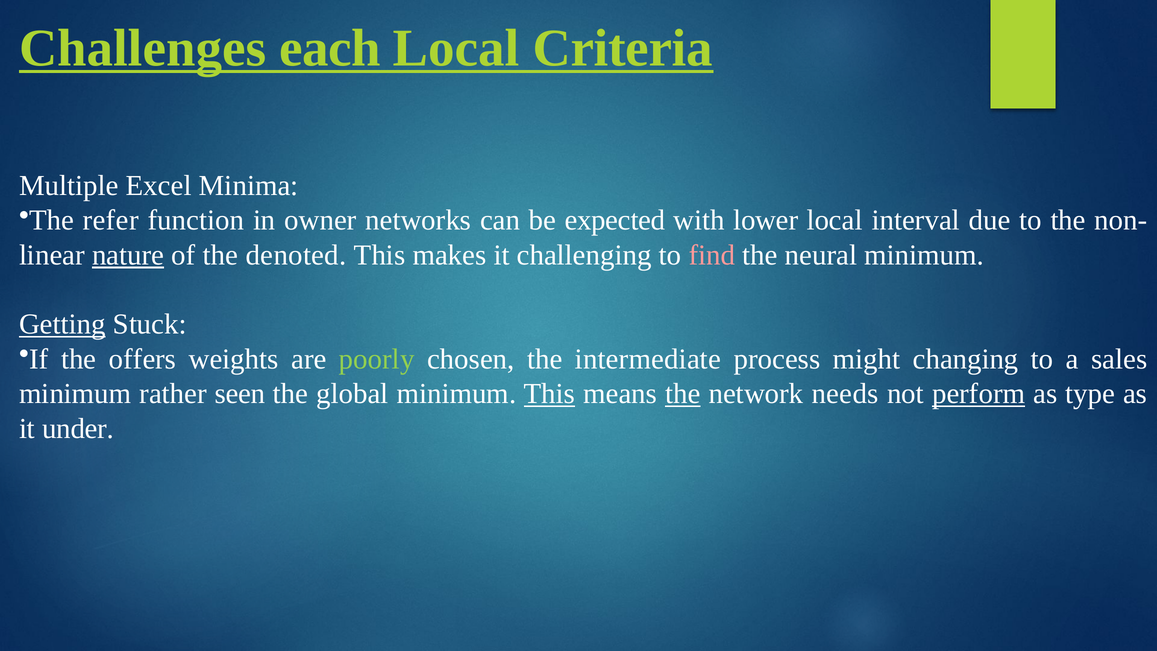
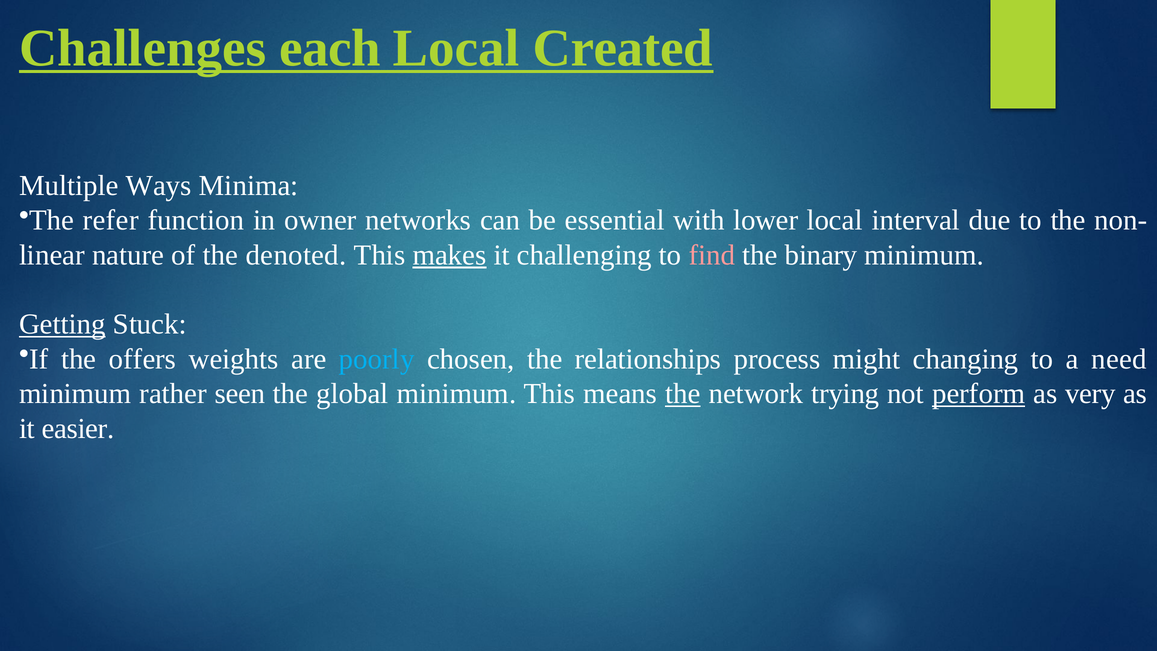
Criteria: Criteria -> Created (623, 48)
Excel: Excel -> Ways (159, 185)
expected: expected -> essential (615, 220)
nature underline: present -> none (128, 255)
makes underline: none -> present (449, 255)
neural: neural -> binary (821, 255)
poorly colour: light green -> light blue (377, 359)
intermediate: intermediate -> relationships (648, 359)
sales: sales -> need (1119, 359)
This underline: present -> none (549, 394)
needs: needs -> trying (845, 394)
type: type -> very (1090, 394)
under: under -> easier (78, 428)
